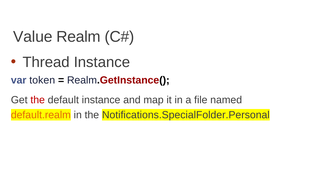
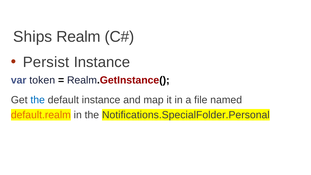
Value: Value -> Ships (33, 37)
Thread: Thread -> Persist (46, 62)
the colour: red -> blue (38, 100)
